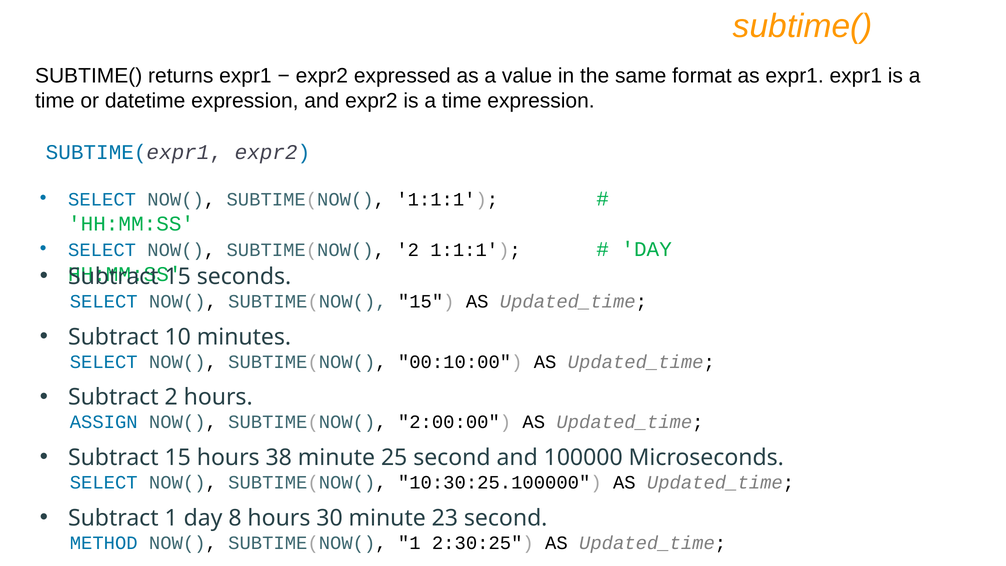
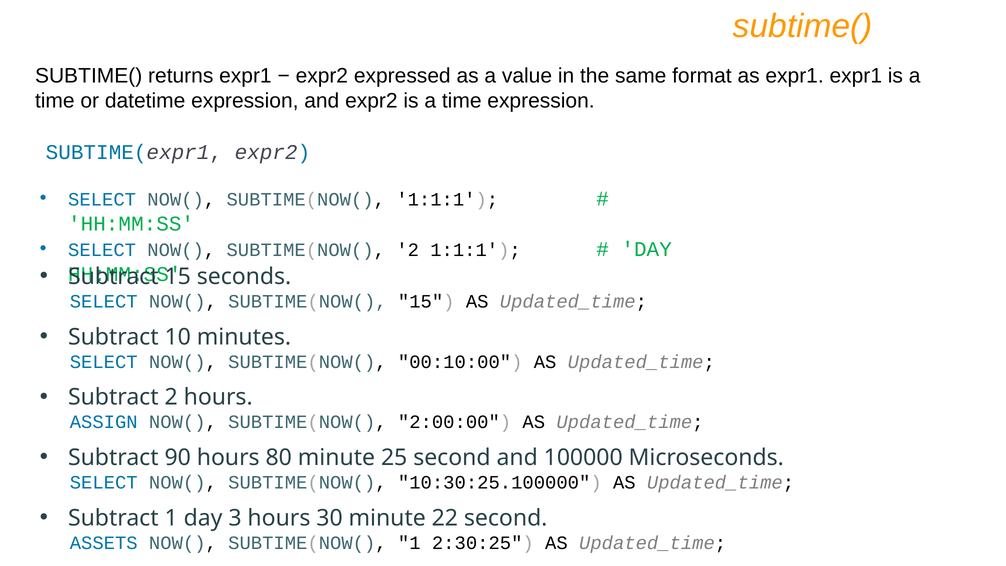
15: 15 -> 90 (178, 458)
38: 38 -> 80 (279, 458)
8: 8 -> 3 (235, 518)
23: 23 -> 22 (445, 518)
METHOD: METHOD -> ASSETS (104, 543)
